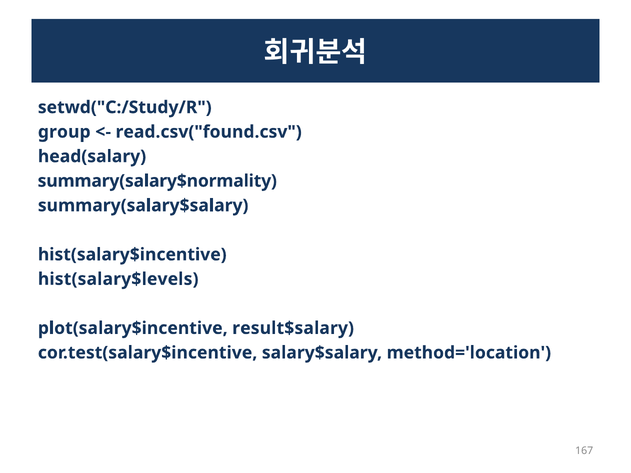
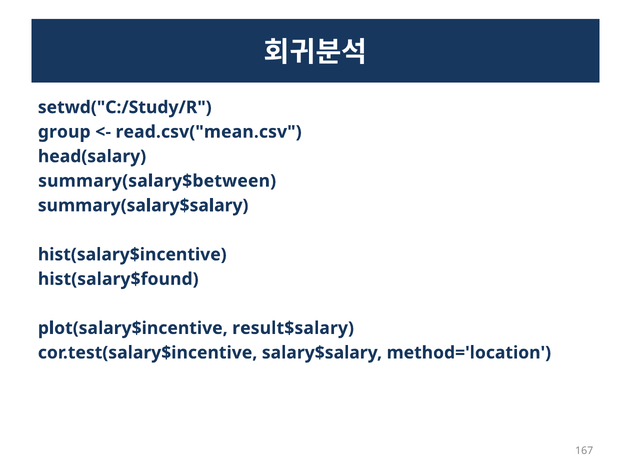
read.csv("found.csv: read.csv("found.csv -> read.csv("mean.csv (209, 132)
summary(salary$normality: summary(salary$normality -> summary(salary$between (157, 181)
hist(salary$levels: hist(salary$levels -> hist(salary$found (118, 279)
